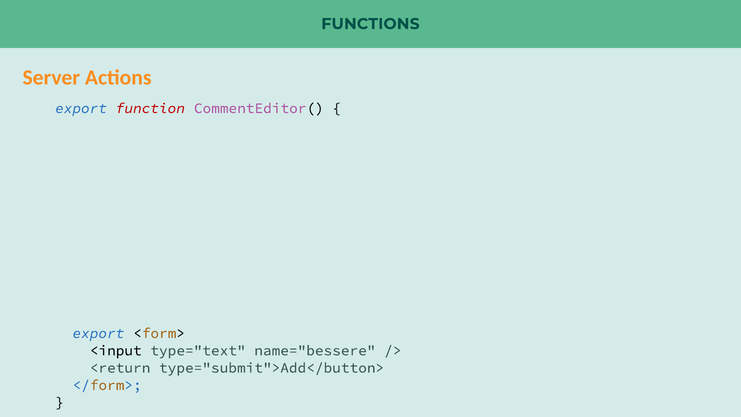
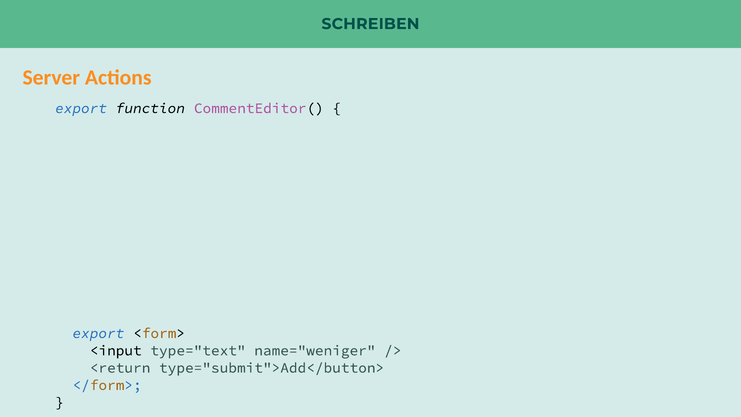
FUNCTIONS: FUNCTIONS -> SCHREIBEN (370, 24)
function colour: red -> black (150, 108)
name="bessere: name="bessere -> name="weniger (315, 350)
